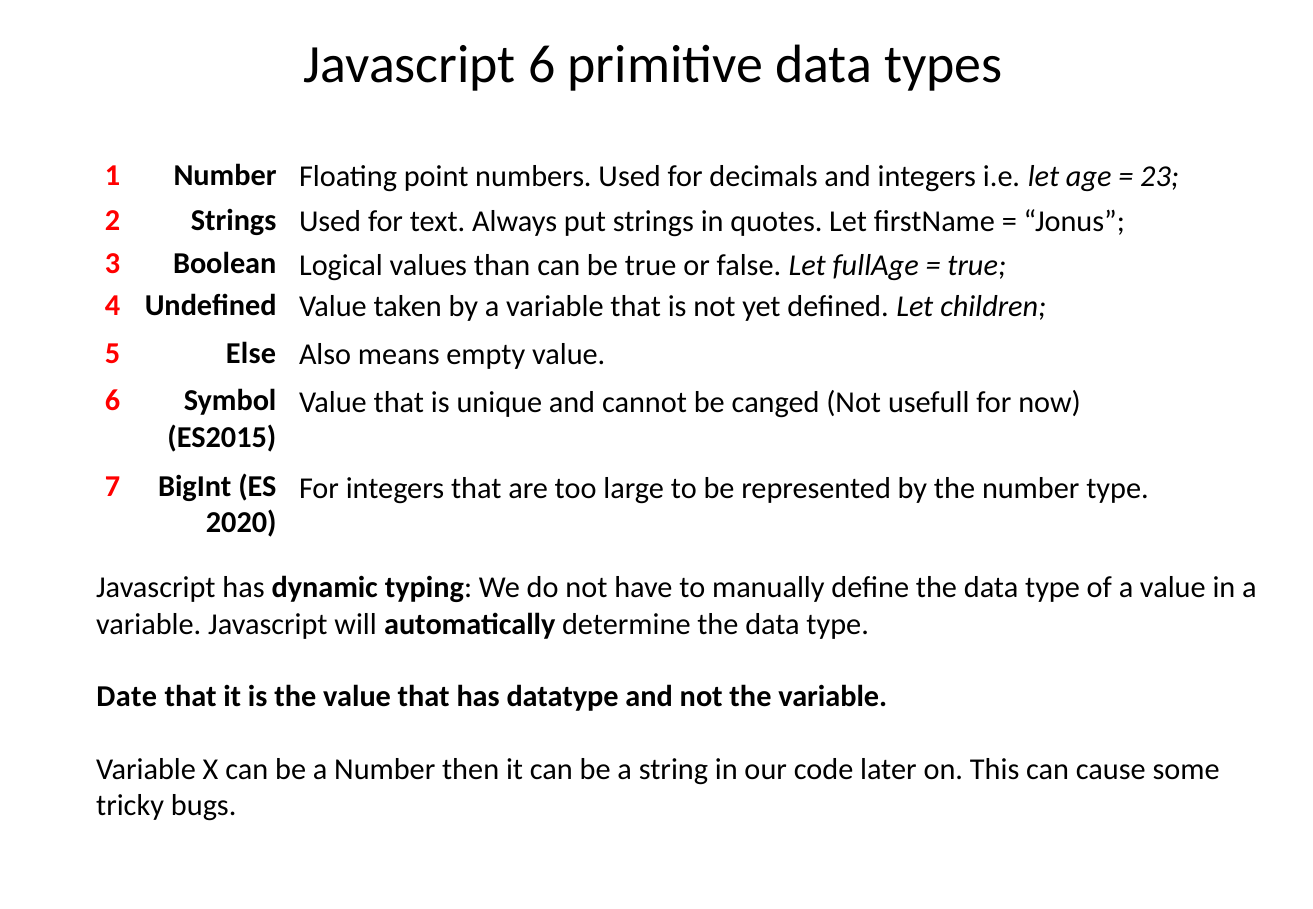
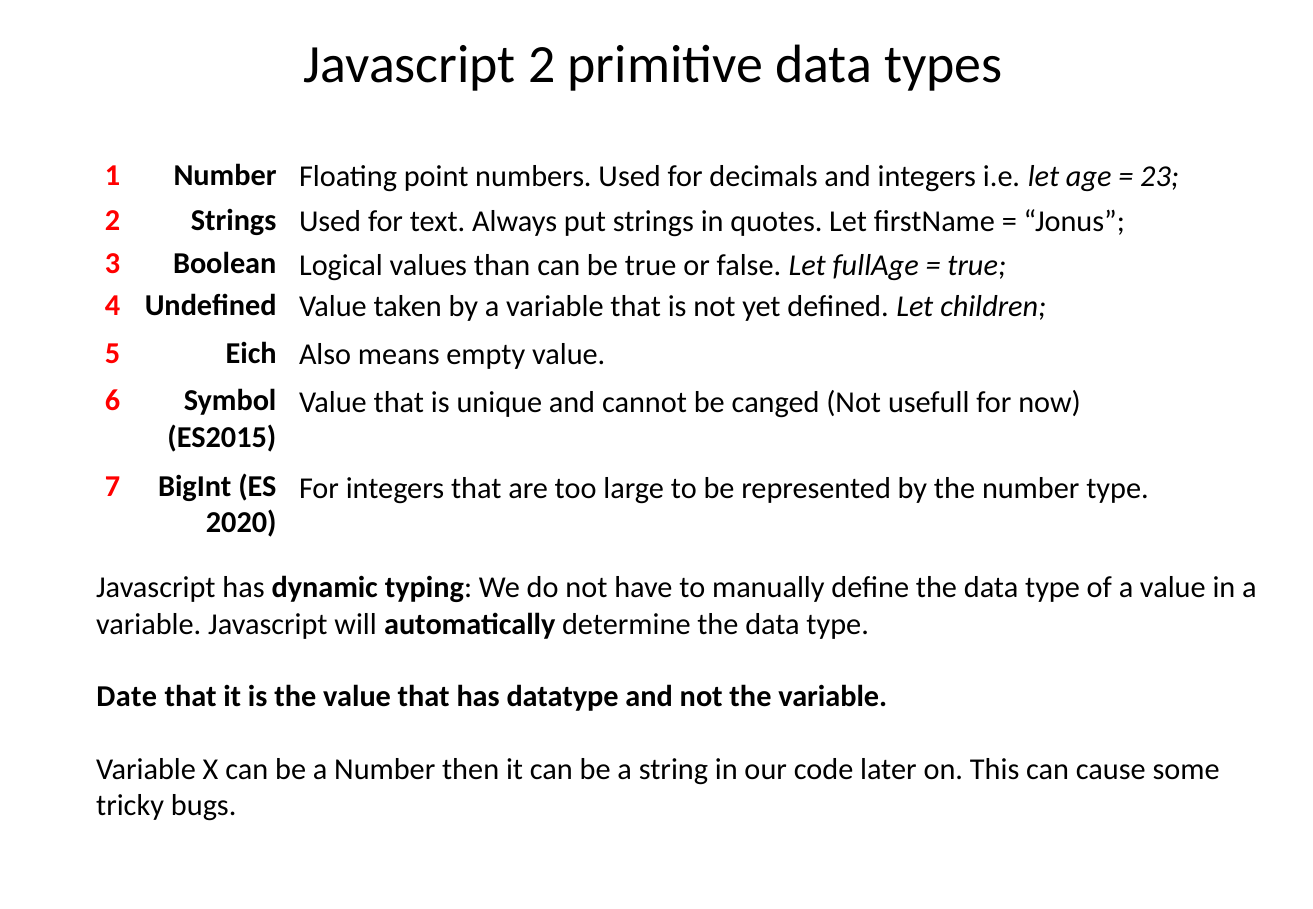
Javascript 6: 6 -> 2 (542, 64)
Else: Else -> Eich (251, 353)
